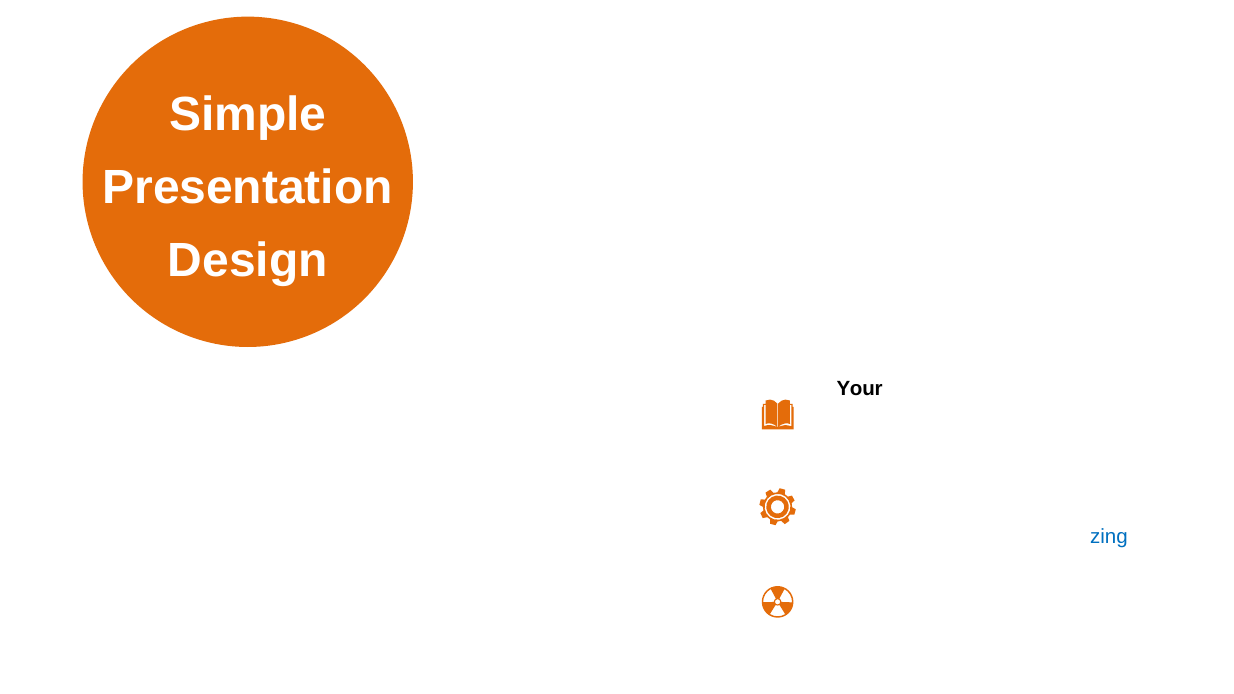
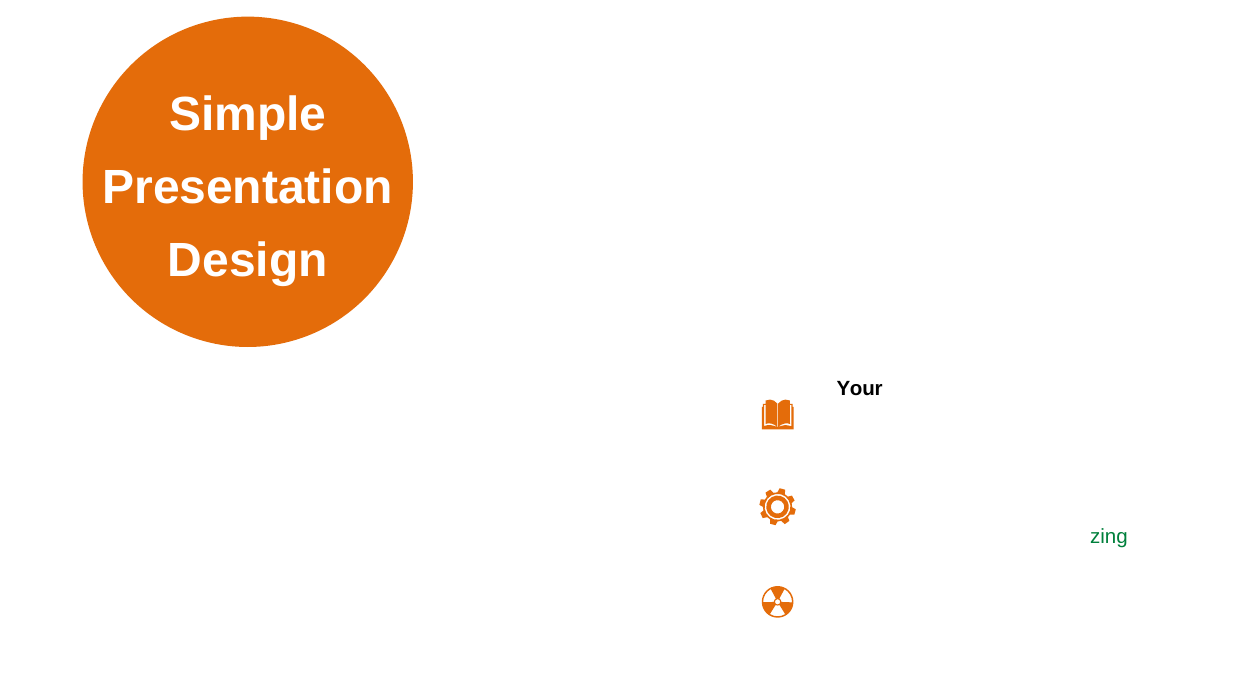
zing colour: blue -> green (1109, 537)
